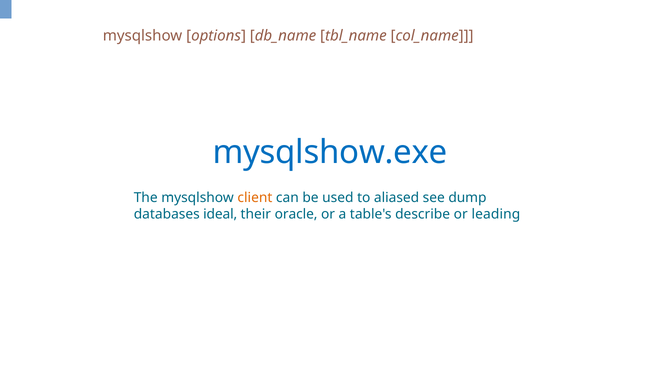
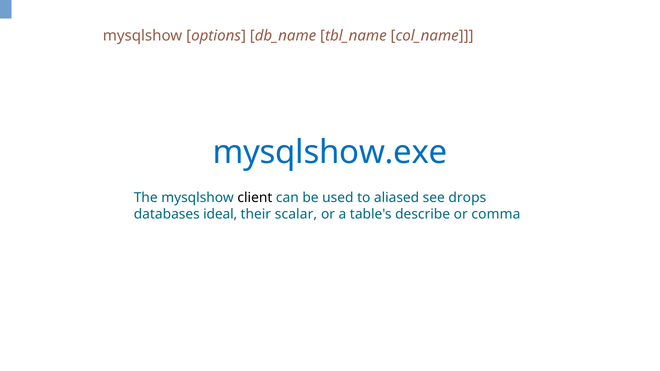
client colour: orange -> black (255, 198)
dump: dump -> drops (467, 198)
oracle: oracle -> scalar (296, 214)
leading: leading -> comma (496, 214)
